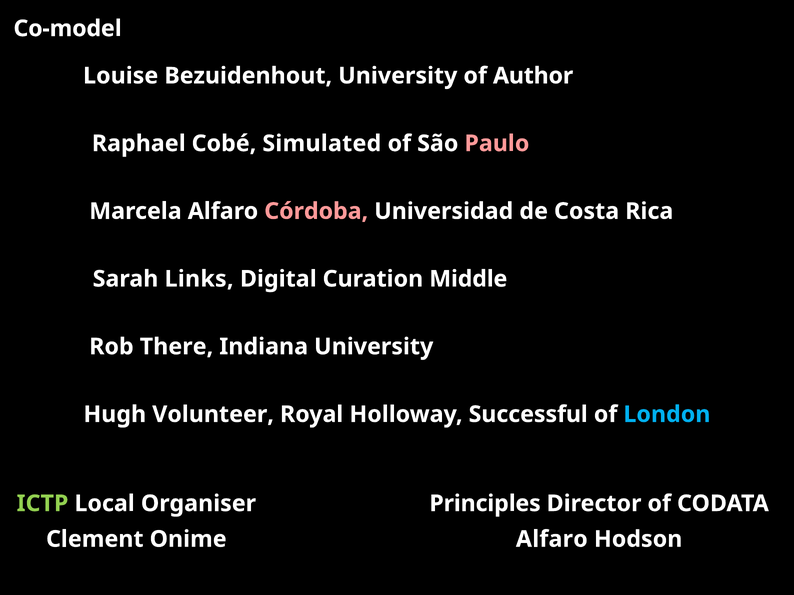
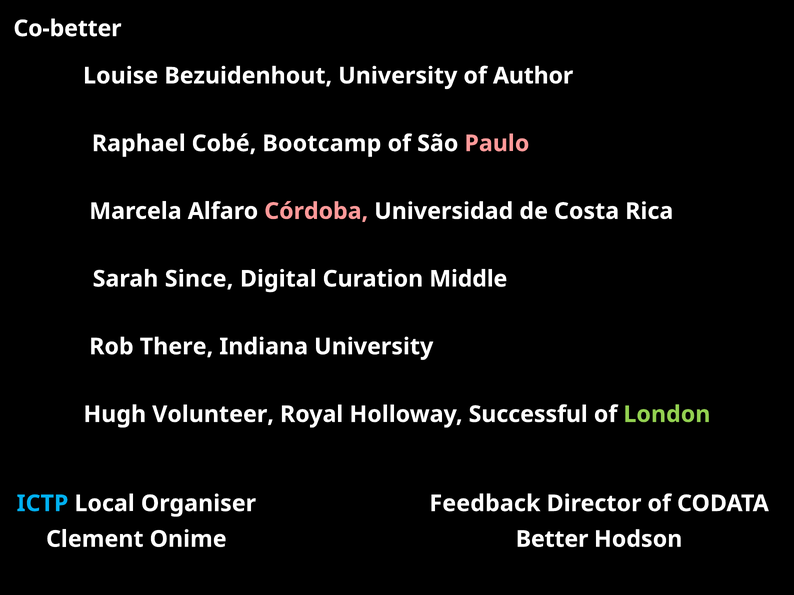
Co-model: Co-model -> Co-better (67, 29)
Simulated: Simulated -> Bootcamp (322, 144)
Links: Links -> Since (199, 279)
London colour: light blue -> light green (667, 415)
ICTP colour: light green -> light blue (42, 504)
Principles: Principles -> Feedback (485, 504)
Alfaro: Alfaro -> Better (552, 540)
